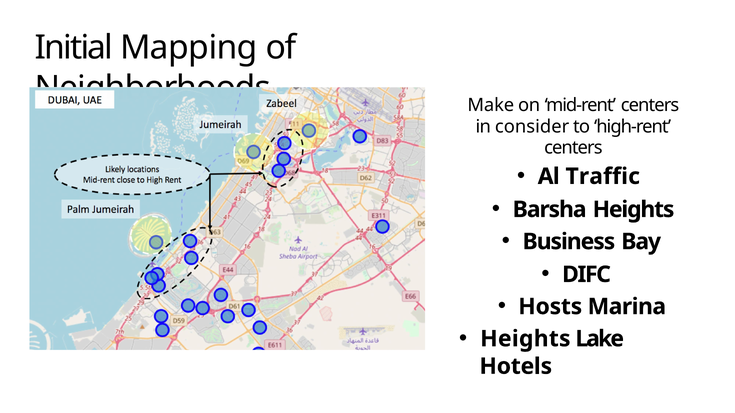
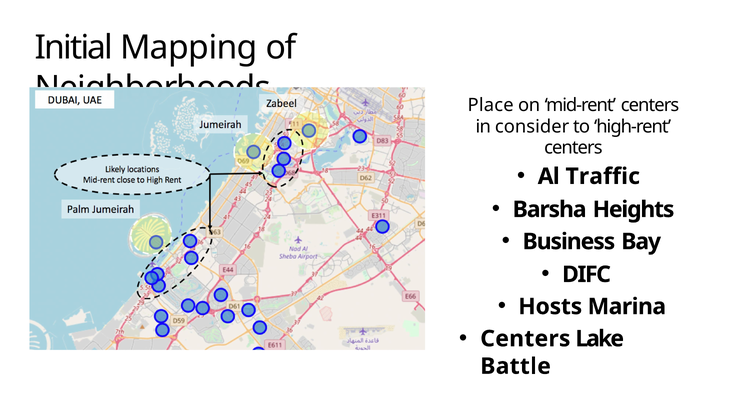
Make: Make -> Place (491, 106)
Heights: Heights -> Centers (525, 339)
Hotels: Hotels -> Battle (516, 367)
